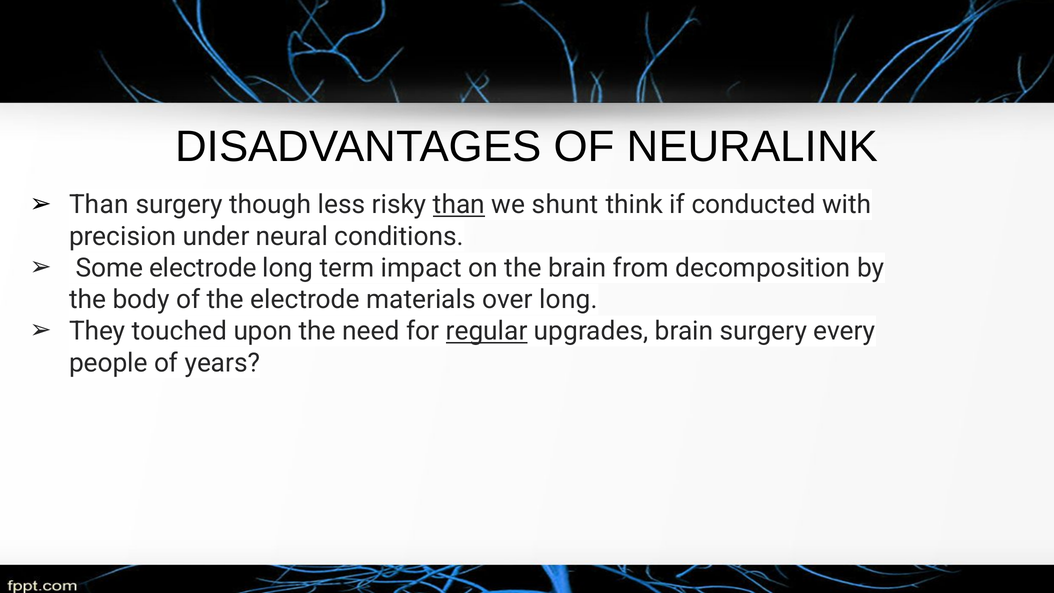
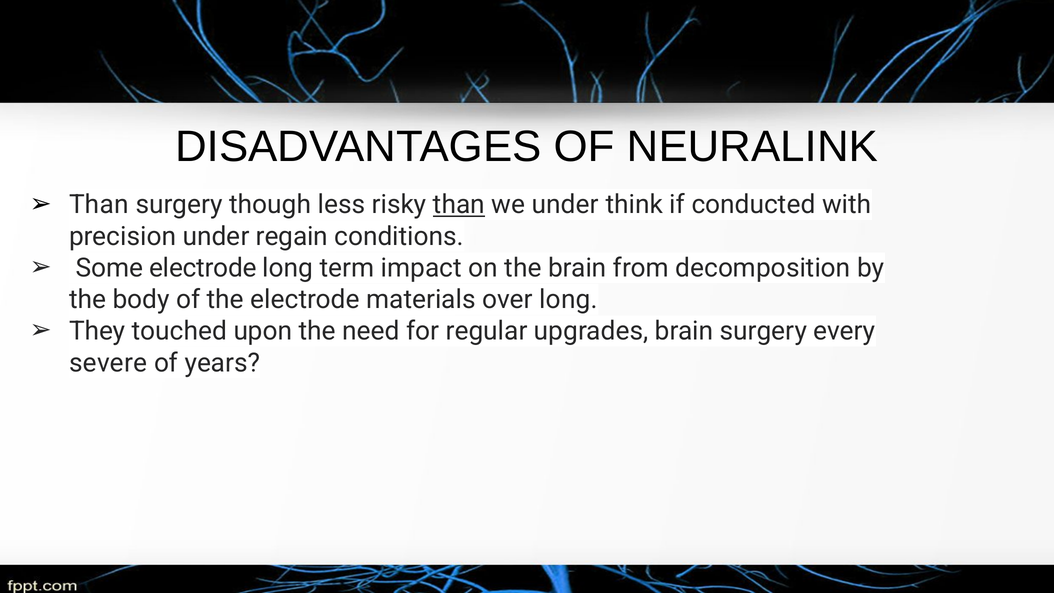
we shunt: shunt -> under (565, 205)
neural: neural -> regain (292, 236)
regular underline: present -> none (487, 331)
people: people -> severe (108, 363)
